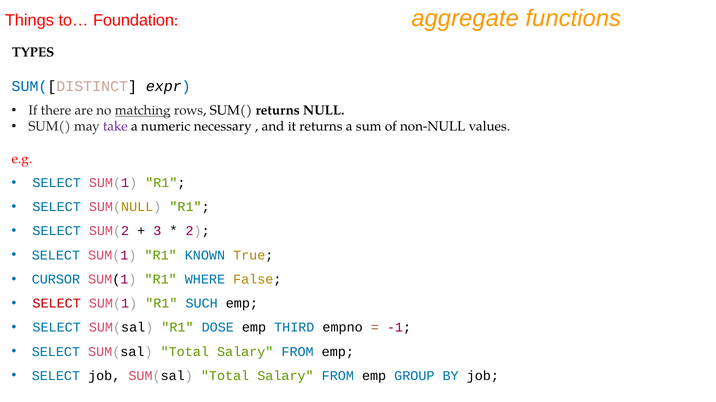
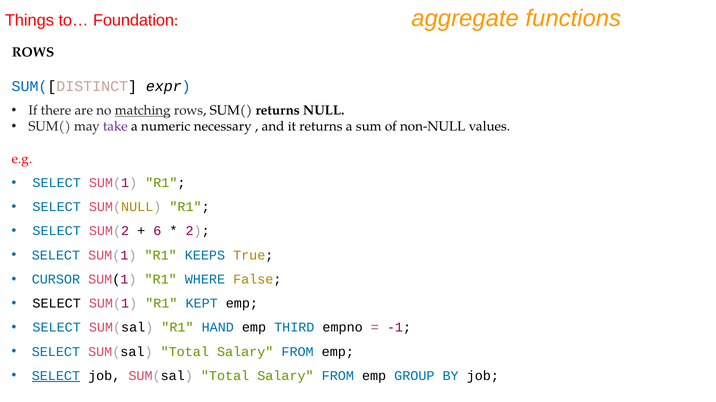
TYPES: TYPES -> ROWS (33, 52)
3: 3 -> 6 (157, 231)
KNOWN: KNOWN -> KEEPS (205, 256)
SELECT colour: red -> black (57, 304)
SUCH: SUCH -> KEPT (202, 304)
DOSE: DOSE -> HAND (218, 328)
SELECT underline: none -> present (56, 376)
